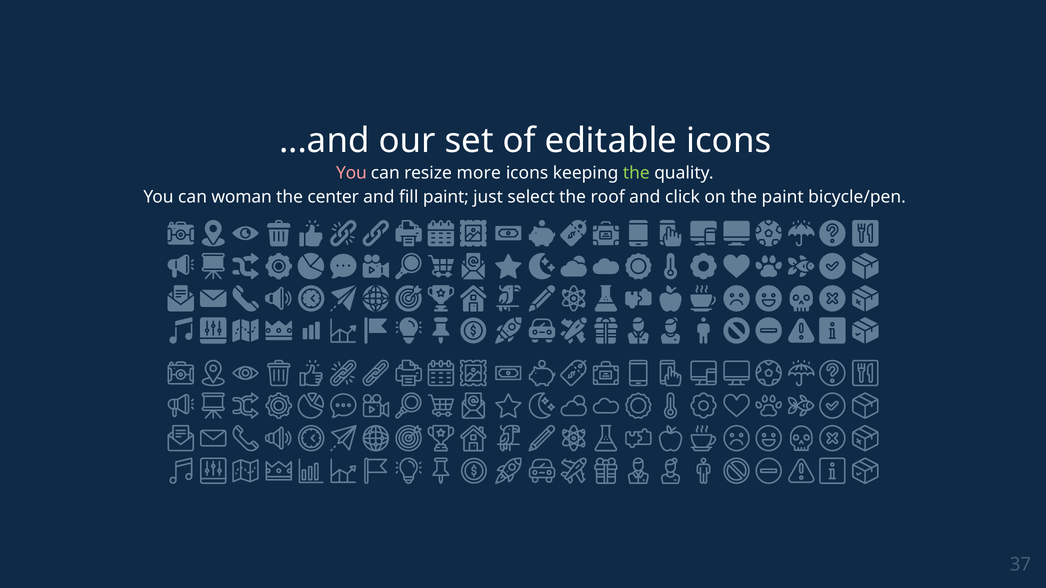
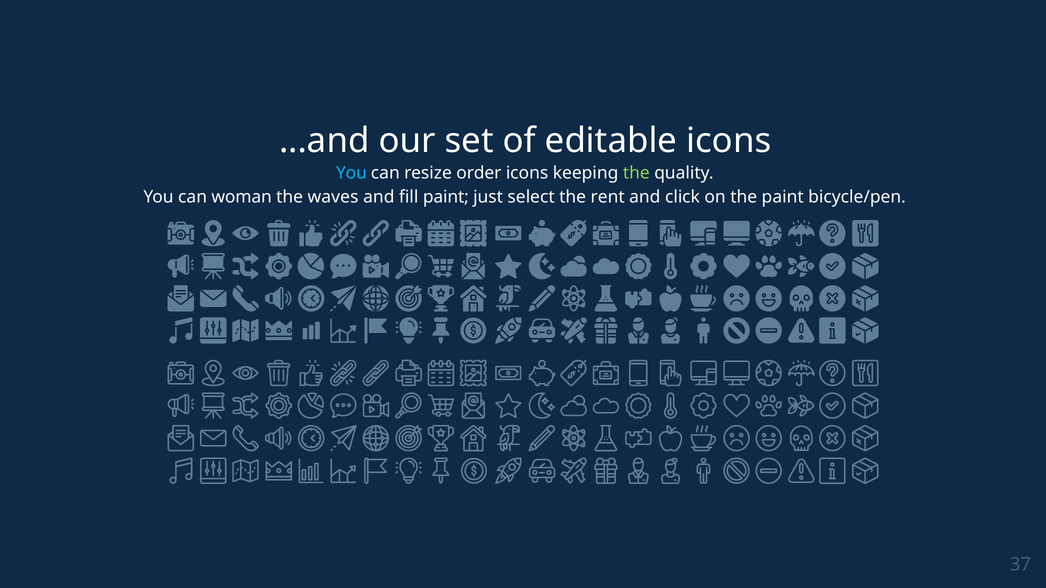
You colour: pink -> light blue (351, 173)
more: more -> order (479, 173)
center: center -> waves (333, 197)
roof: roof -> rent (608, 197)
